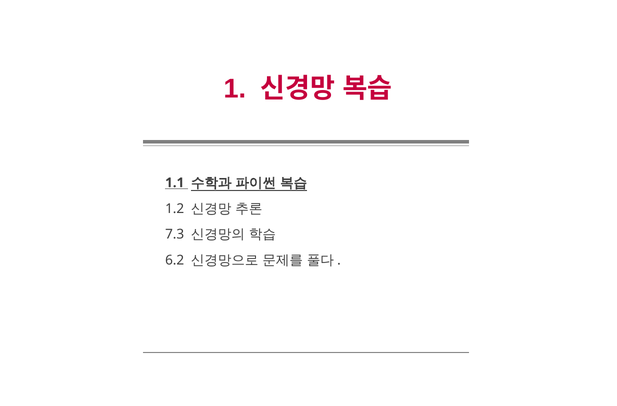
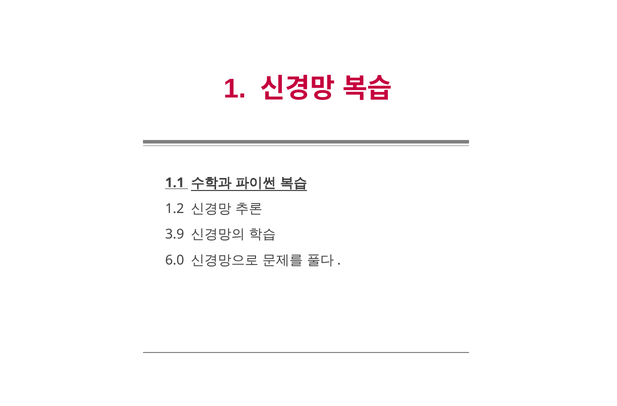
7.3: 7.3 -> 3.9 (175, 234)
6.2: 6.2 -> 6.0 (175, 260)
